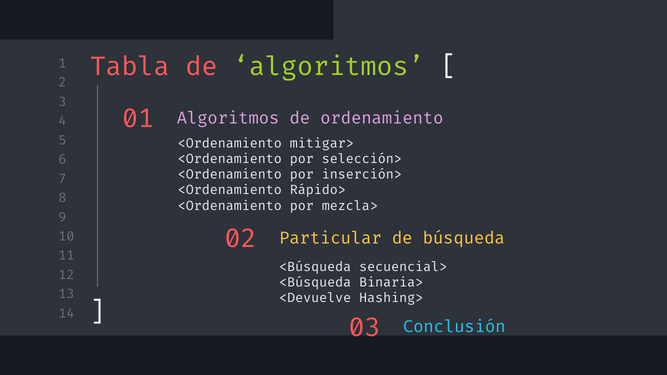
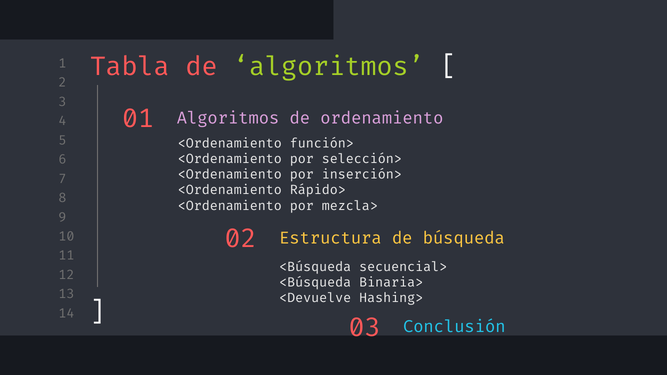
mitigar>: mitigar> -> función> (322, 144)
Particular: Particular -> Estructura (330, 238)
